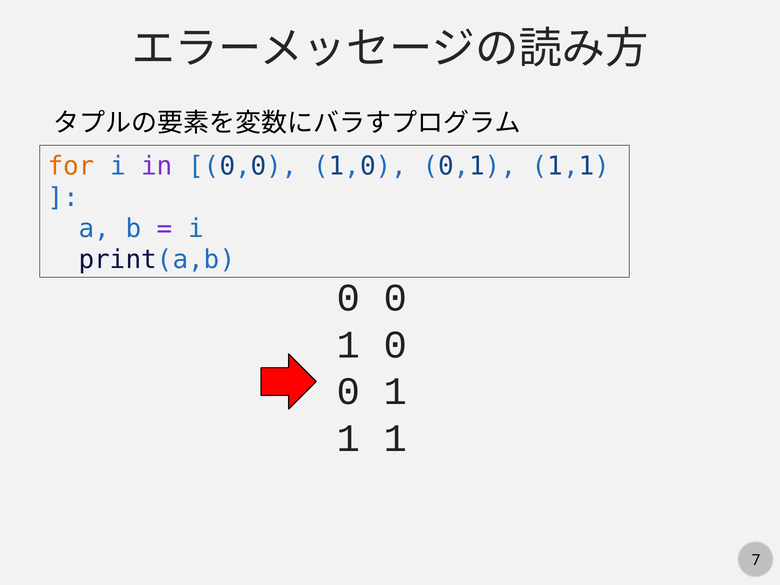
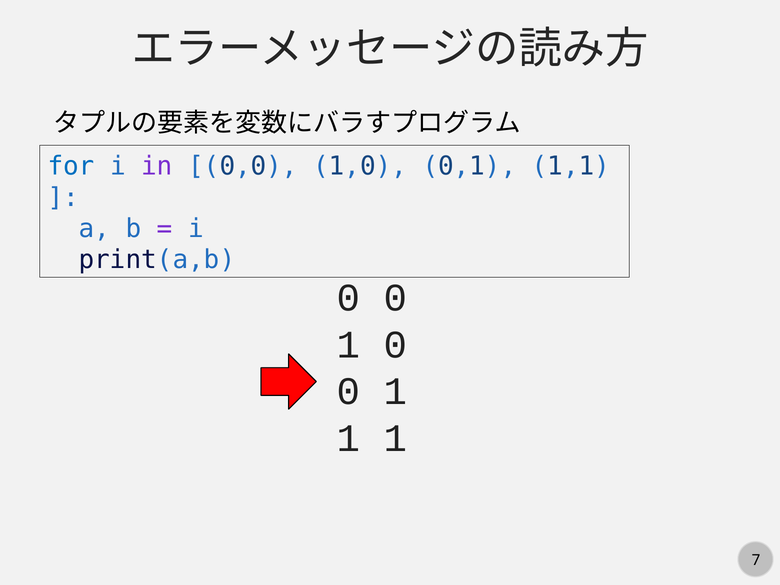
for colour: orange -> blue (71, 166)
